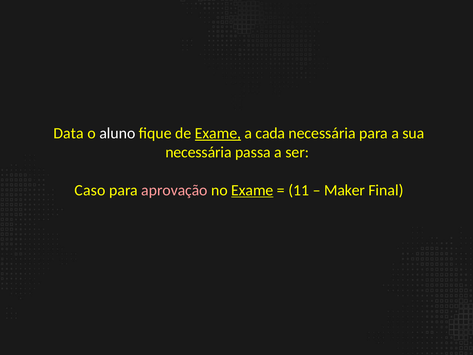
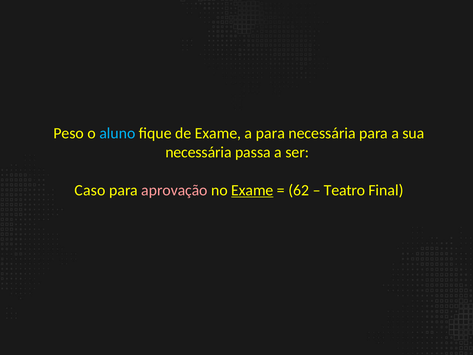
Data: Data -> Peso (69, 133)
aluno colour: white -> light blue (117, 133)
Exame underline: present -> none (218, 133)
a cada: cada -> para (270, 133)
11: 11 -> 62 (299, 190)
Maker: Maker -> Teatro (345, 190)
